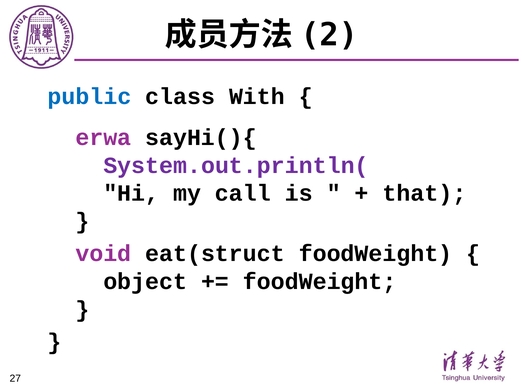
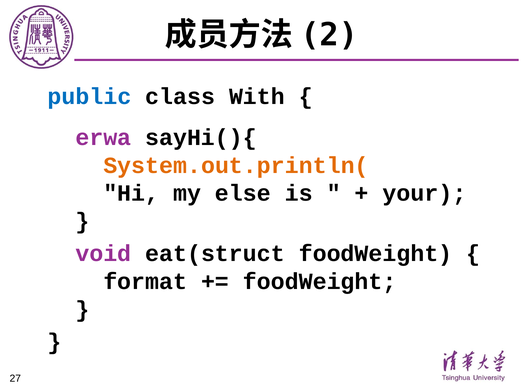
System.out.println( colour: purple -> orange (236, 165)
call: call -> else (243, 193)
that: that -> your (424, 193)
object: object -> format (145, 282)
